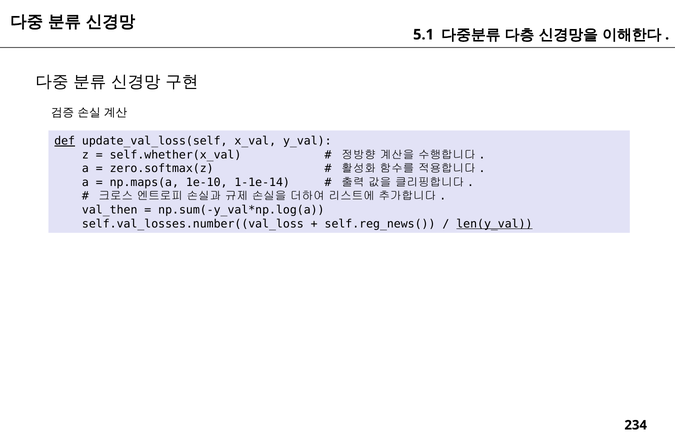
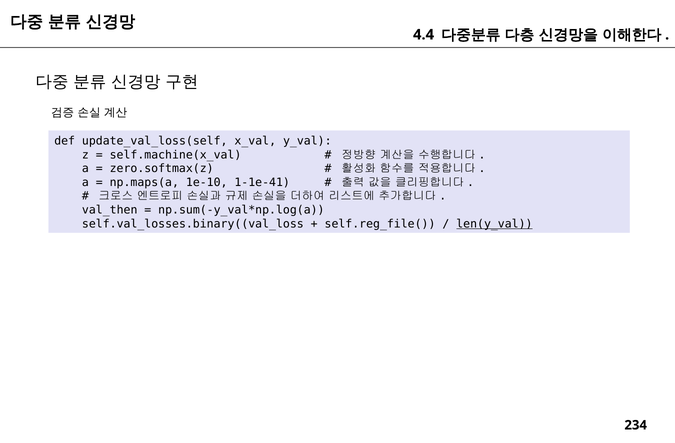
5.1: 5.1 -> 4.4 (424, 35)
def underline: present -> none (65, 141)
self.whether(x_val: self.whether(x_val -> self.machine(x_val (176, 155)
1-1e-14: 1-1e-14 -> 1-1e-41 (262, 183)
self.val_losses.number((val_loss: self.val_losses.number((val_loss -> self.val_losses.binary((val_loss (193, 224)
self.reg_news(: self.reg_news( -> self.reg_file( (380, 224)
